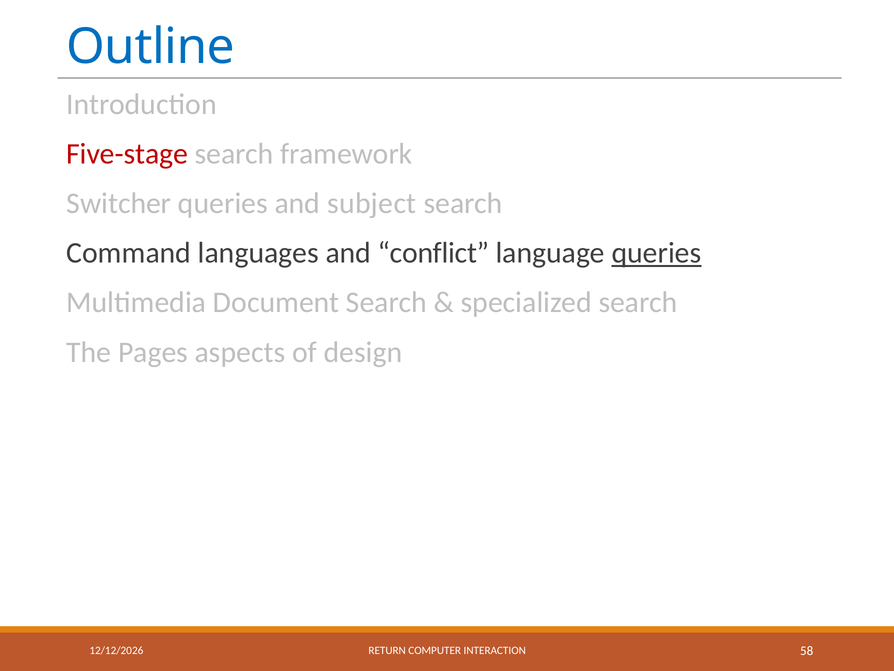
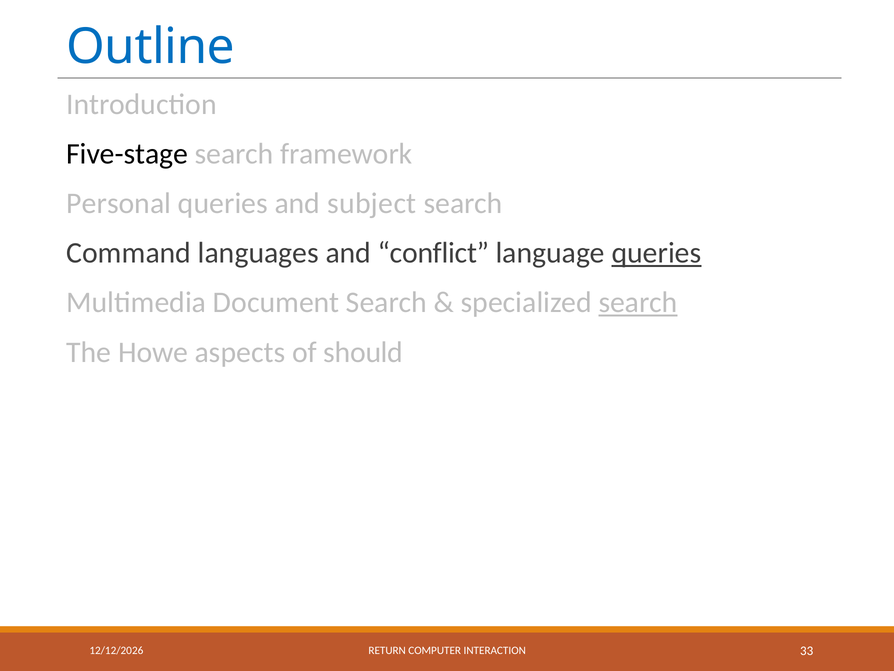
Five-stage colour: red -> black (127, 154)
Switcher: Switcher -> Personal (119, 203)
search underline: none -> present (638, 302)
Pages: Pages -> Howe (153, 352)
design: design -> should (363, 352)
58: 58 -> 33 (807, 650)
